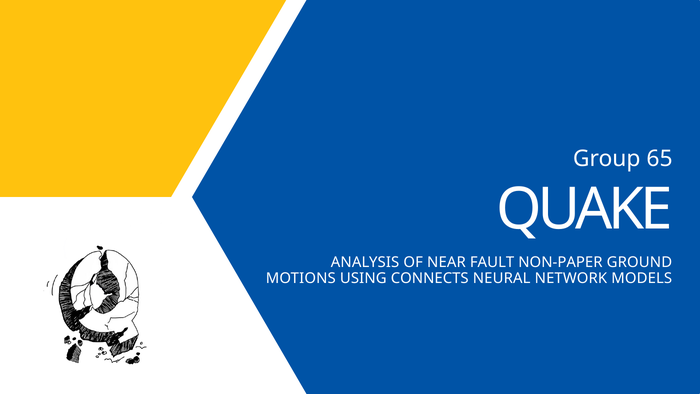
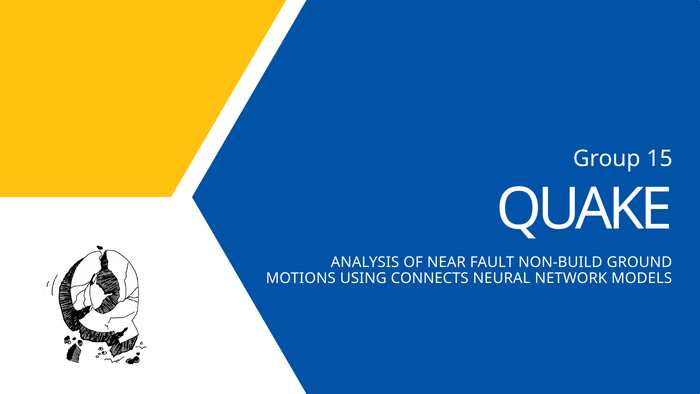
65: 65 -> 15 (660, 158)
NON-PAPER: NON-PAPER -> NON-BUILD (560, 262)
